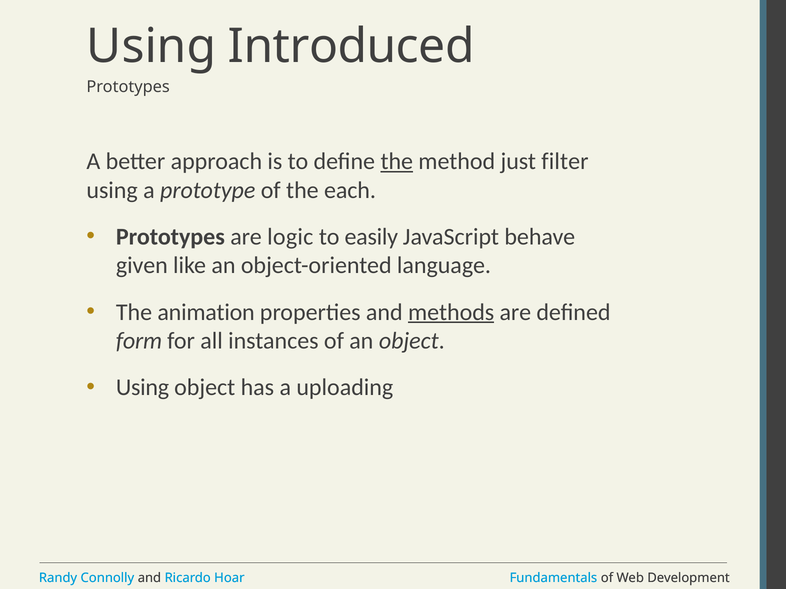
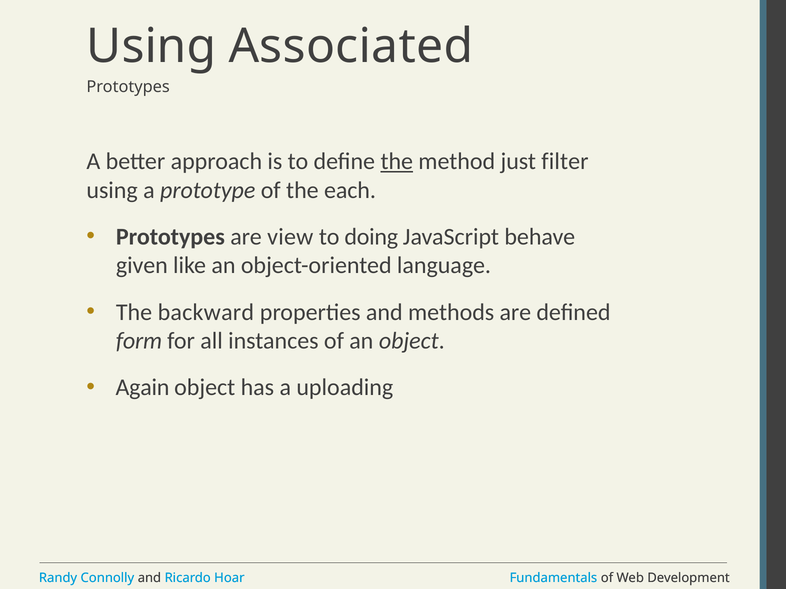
Introduced: Introduced -> Associated (351, 47)
logic: logic -> view (290, 237)
easily: easily -> doing (371, 237)
animation: animation -> backward (206, 312)
methods underline: present -> none (451, 312)
Using: Using -> Again (143, 388)
